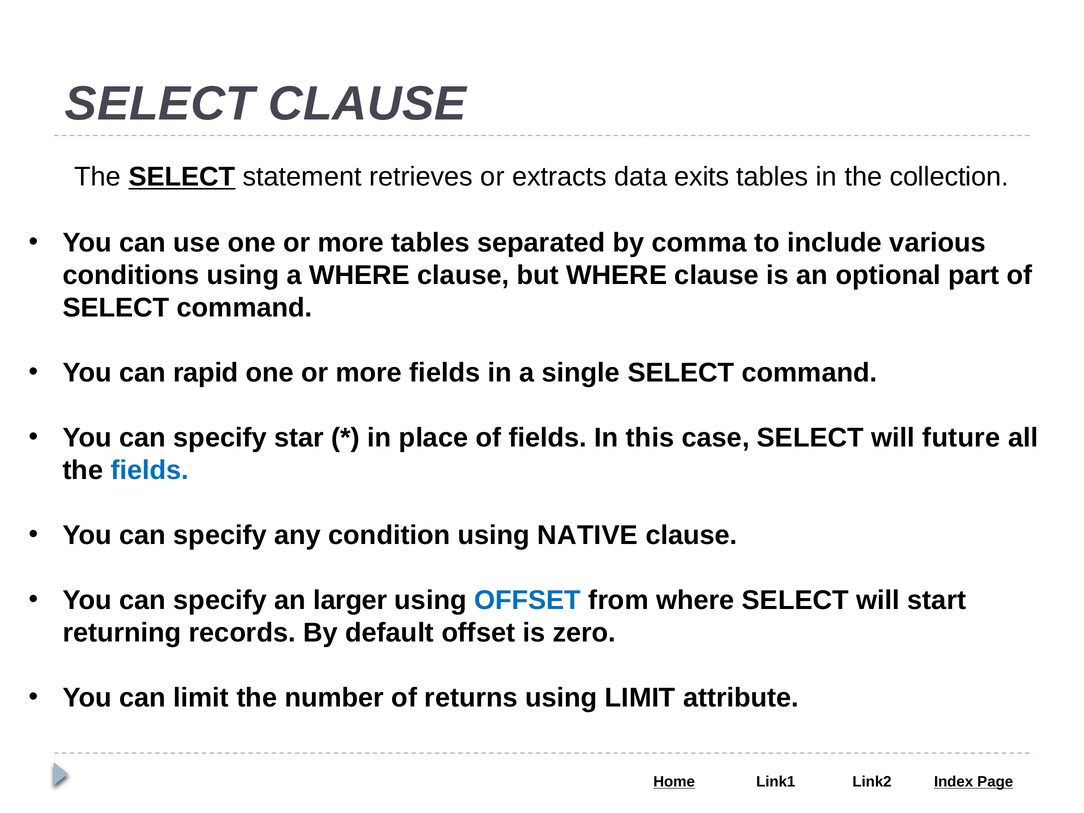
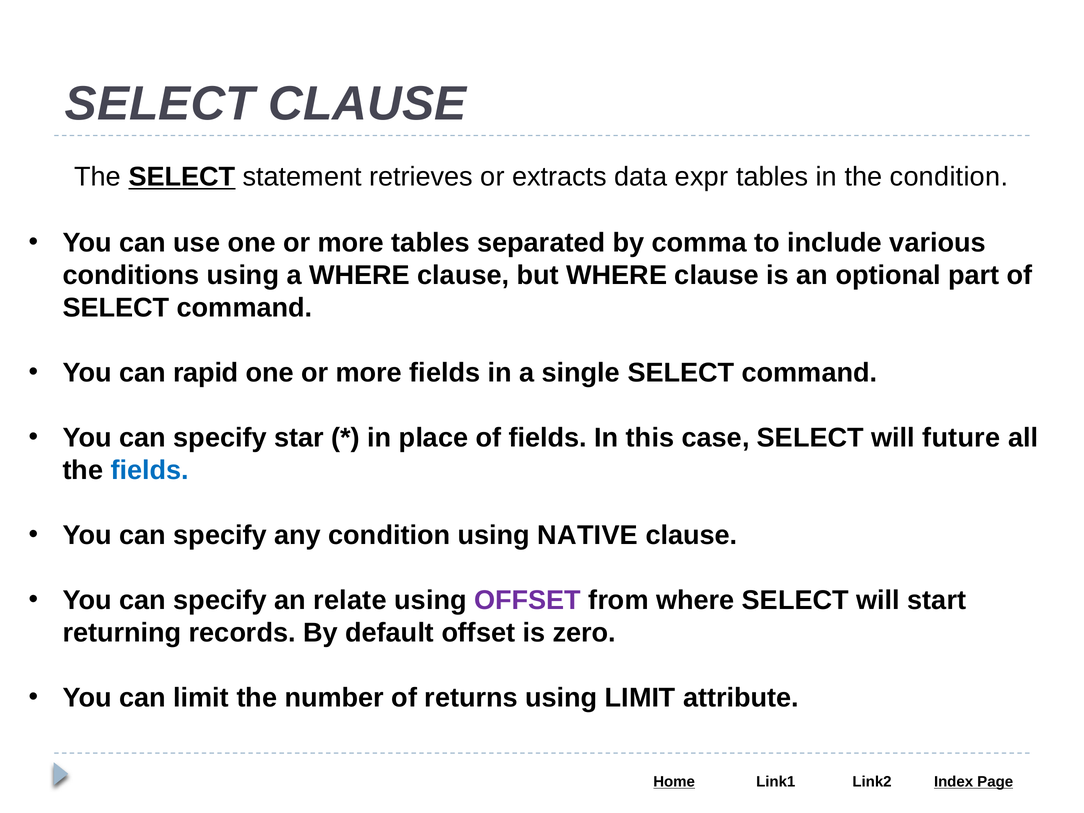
exits: exits -> expr (701, 177)
the collection: collection -> condition (949, 177)
larger: larger -> relate (350, 600)
OFFSET colour: blue -> purple (528, 600)
